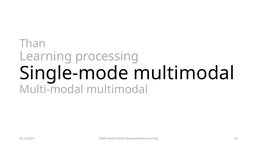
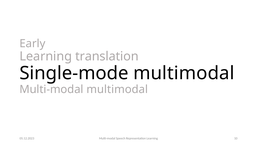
Than: Than -> Early (32, 43)
processing: processing -> translation (107, 56)
